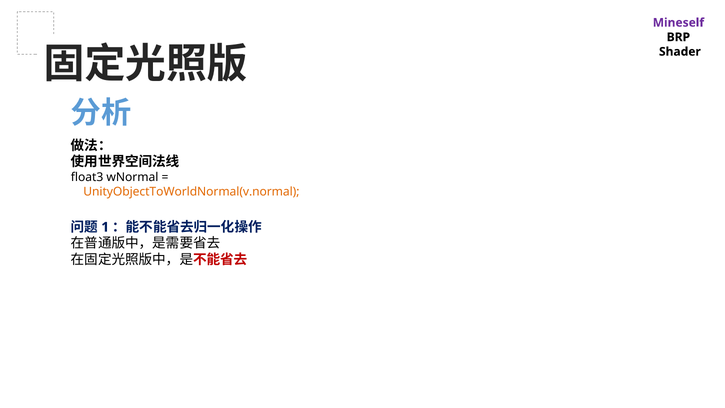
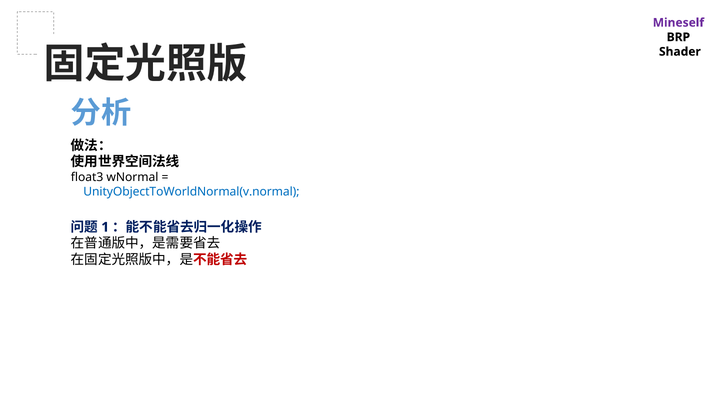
UnityObjectToWorldNormal(v.normal colour: orange -> blue (191, 192)
